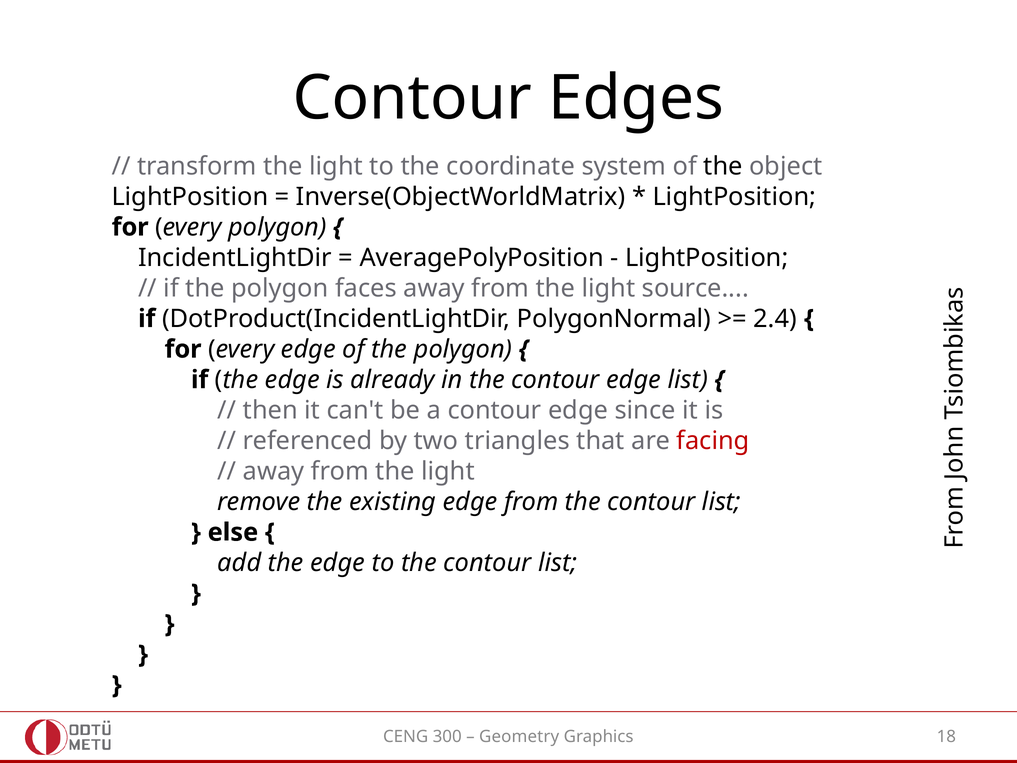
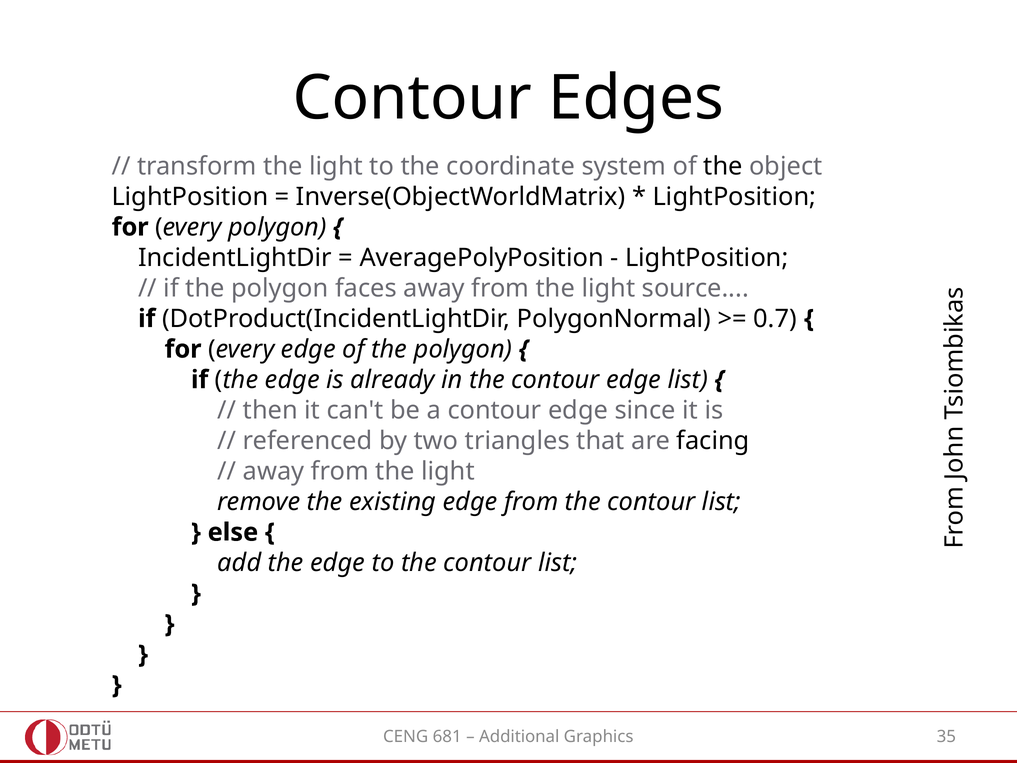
2.4: 2.4 -> 0.7 (775, 319)
facing colour: red -> black (713, 441)
300: 300 -> 681 (447, 737)
Geometry: Geometry -> Additional (519, 737)
18: 18 -> 35 (946, 737)
